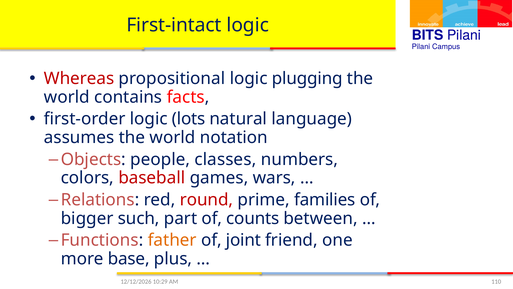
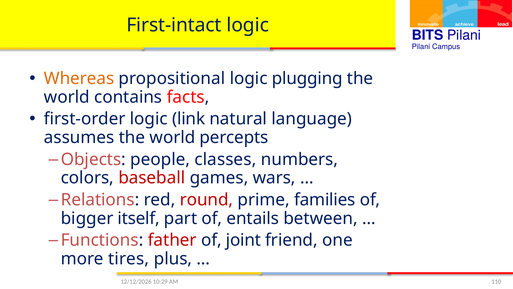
Whereas colour: red -> orange (79, 78)
lots: lots -> link (189, 119)
notation: notation -> percepts (234, 137)
such: such -> itself (139, 218)
counts: counts -> entails (253, 218)
father colour: orange -> red (172, 240)
base: base -> tires (129, 258)
